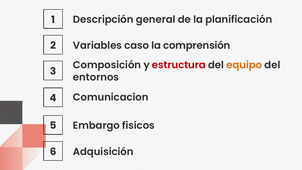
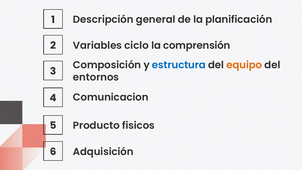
caso: caso -> ciclo (137, 45)
estructura colour: red -> blue (179, 65)
Embargo: Embargo -> Producto (96, 126)
